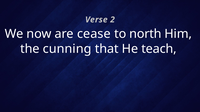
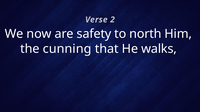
cease: cease -> safety (94, 34)
teach: teach -> walks (159, 49)
